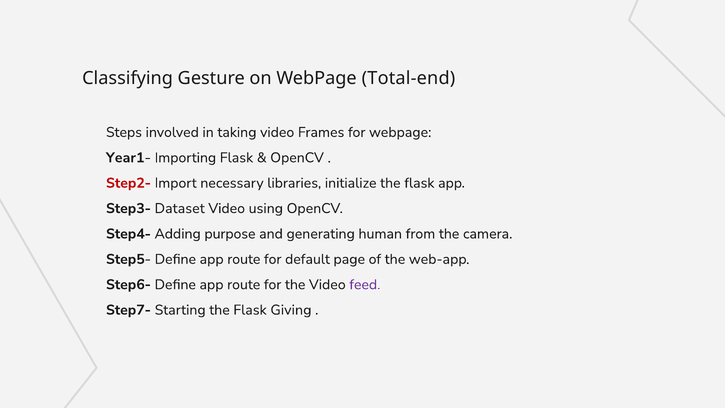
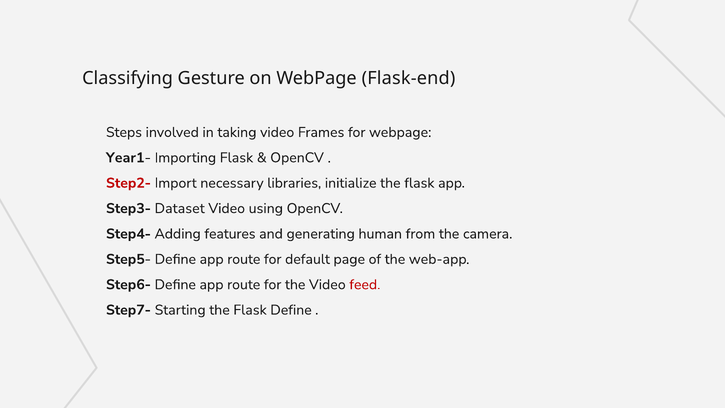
Total-end: Total-end -> Flask-end (409, 78)
purpose: purpose -> features (230, 234)
feed colour: purple -> red (365, 284)
Flask Giving: Giving -> Define (291, 310)
